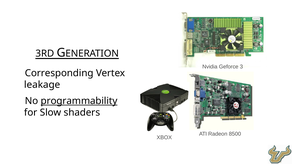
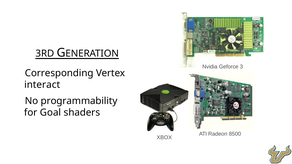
leakage: leakage -> interact (42, 85)
programmability underline: present -> none (79, 101)
Slow: Slow -> Goal (50, 113)
